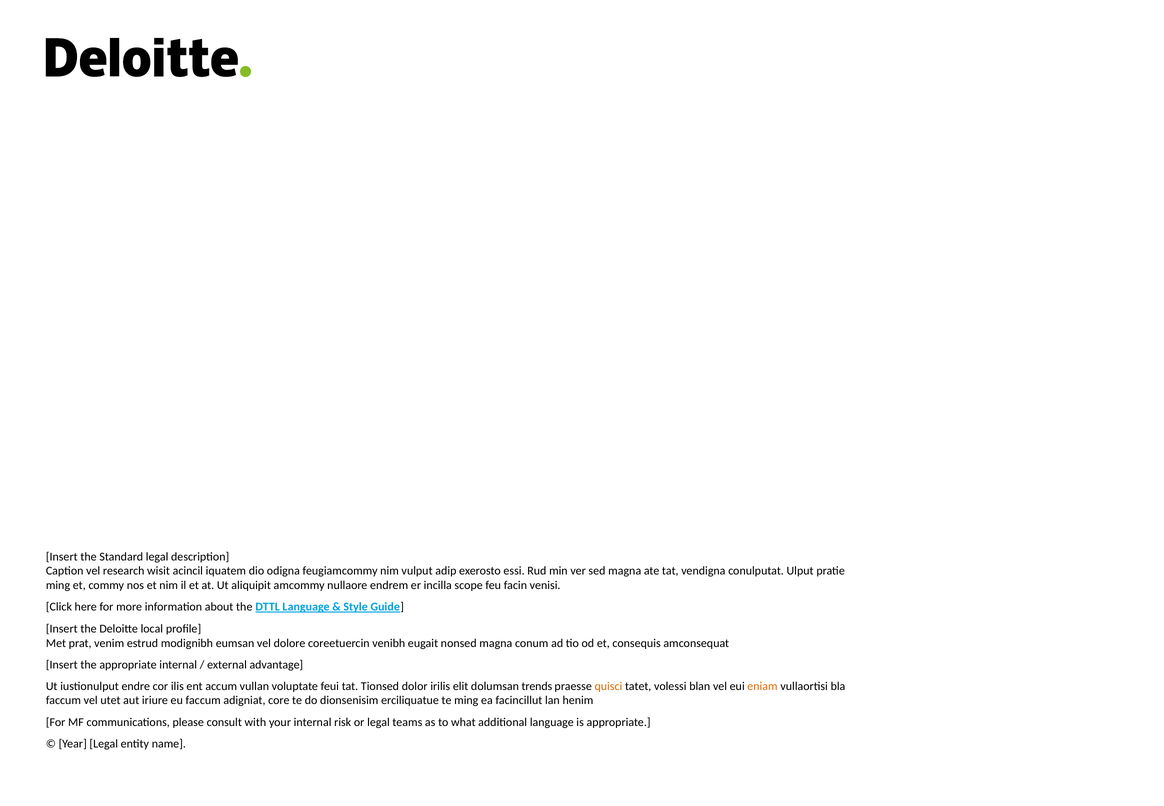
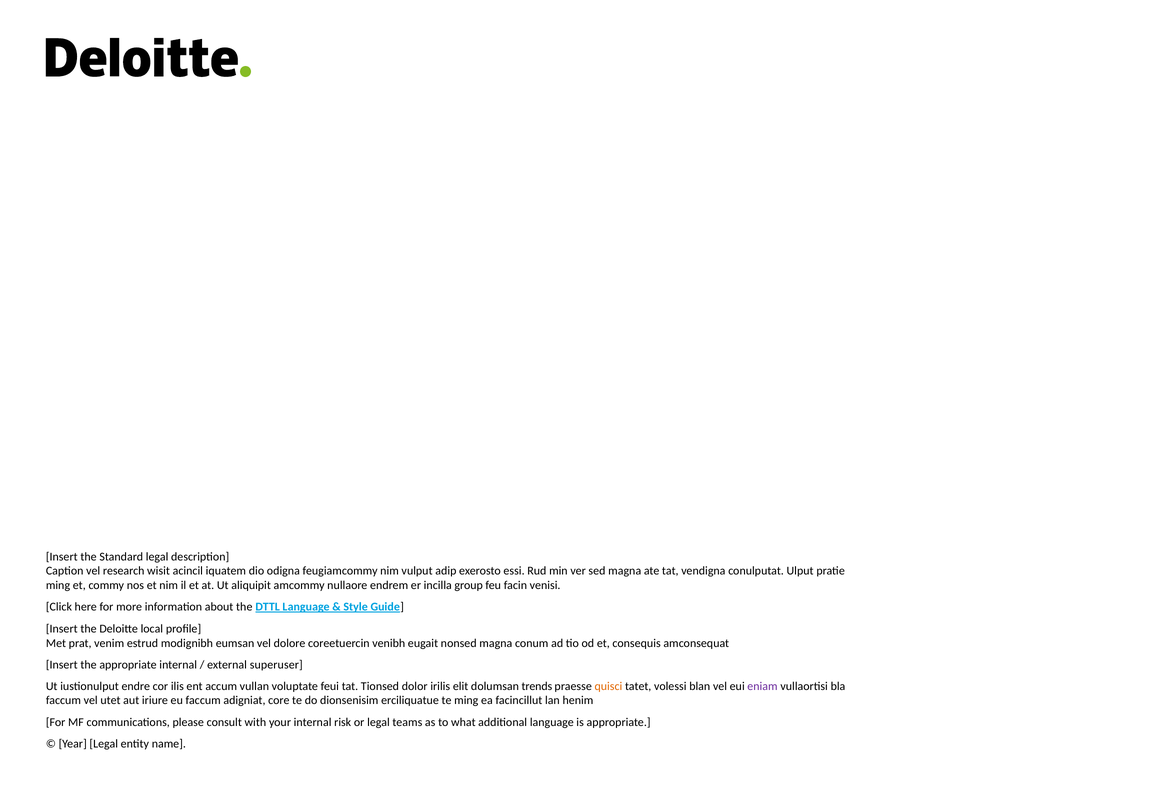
scope: scope -> group (469, 585)
advantage: advantage -> superuser (276, 665)
eniam colour: orange -> purple (762, 686)
